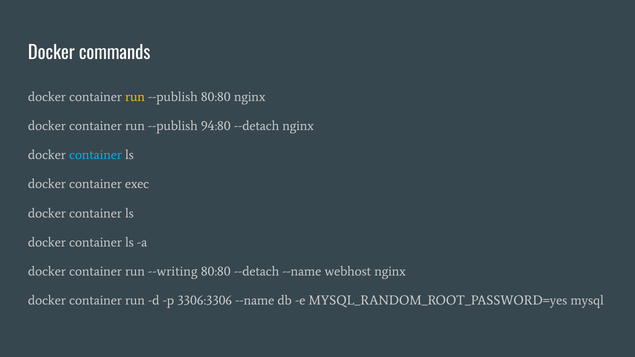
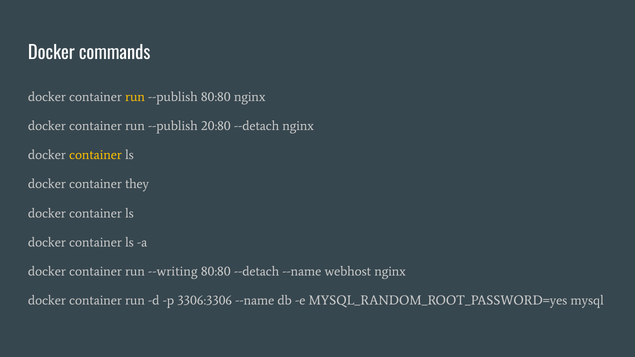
94:80: 94:80 -> 20:80 (216, 126)
container colour: light blue -> yellow (96, 155)
exec: exec -> they (137, 184)
